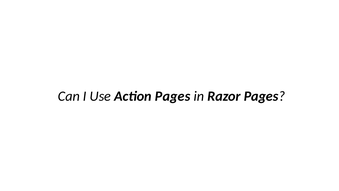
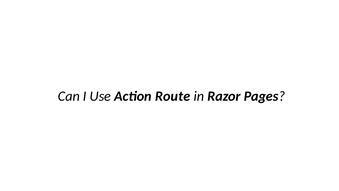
Action Pages: Pages -> Route (173, 96)
